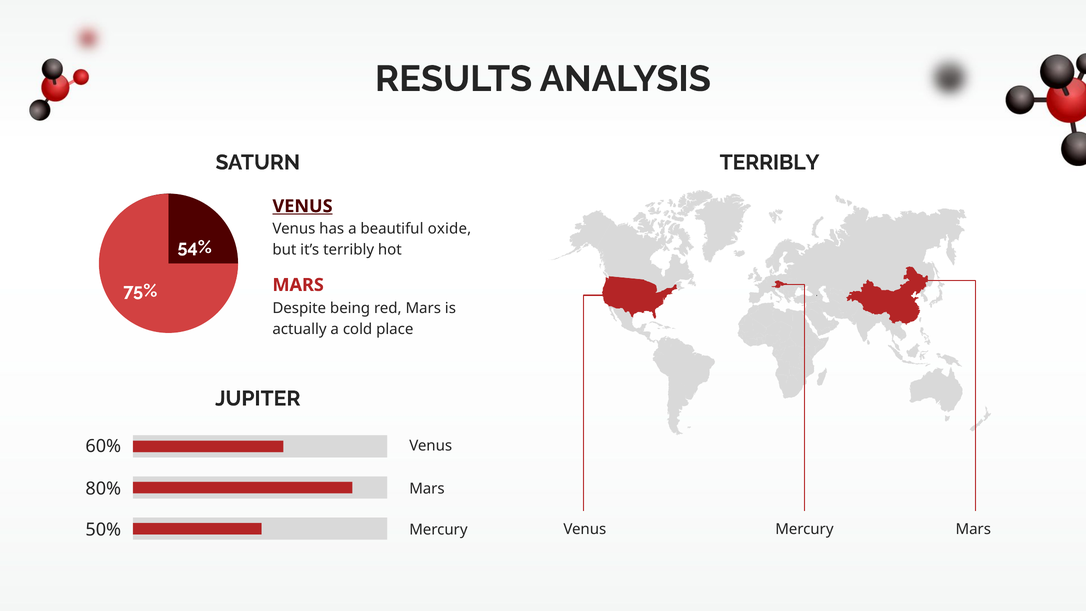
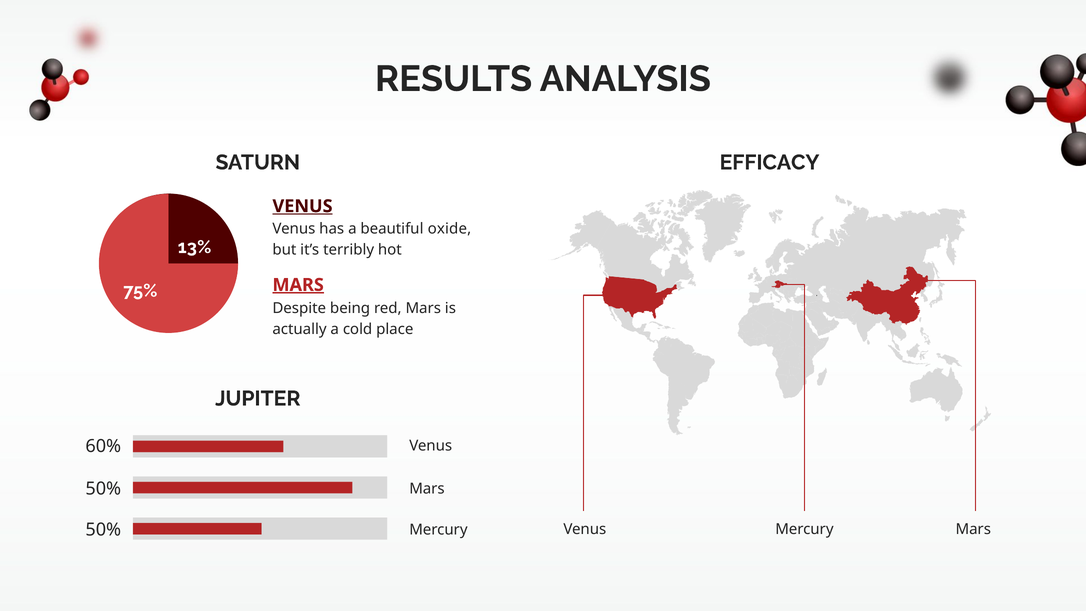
SATURN TERRIBLY: TERRIBLY -> EFFICACY (770, 162)
54%: 54% -> 13% (195, 247)
MARS underline: none -> present (298, 285)
80%: 80% -> 50% (103, 489)
